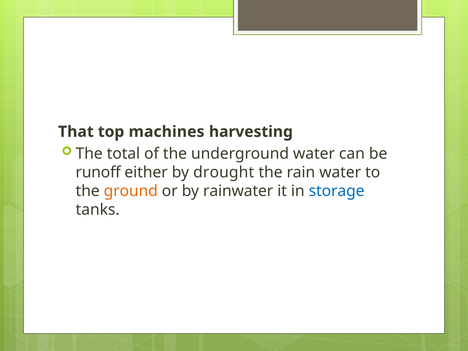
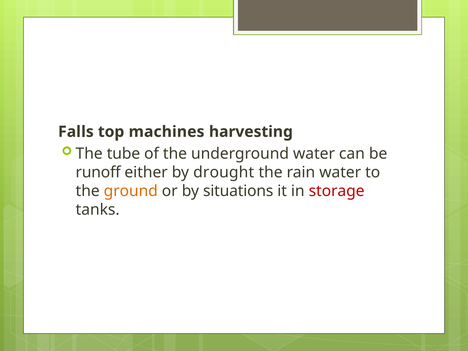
That: That -> Falls (76, 132)
total: total -> tube (123, 154)
rainwater: rainwater -> situations (238, 191)
storage colour: blue -> red (337, 191)
